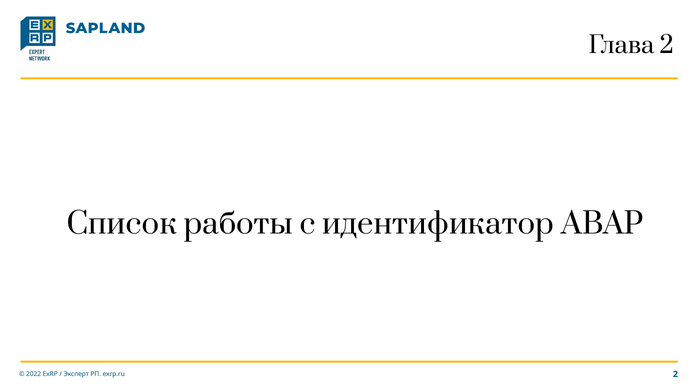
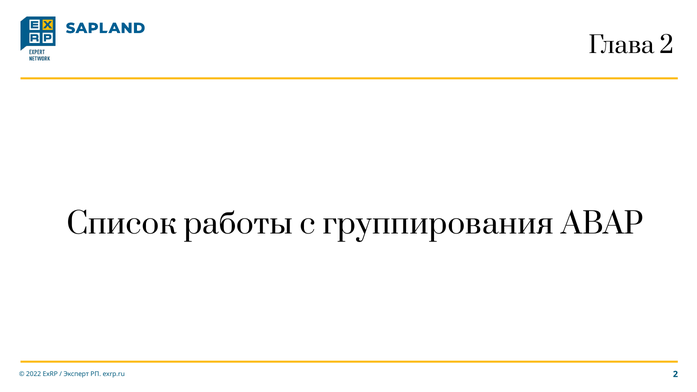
идентификатор: идентификатор -> группирования (438, 224)
